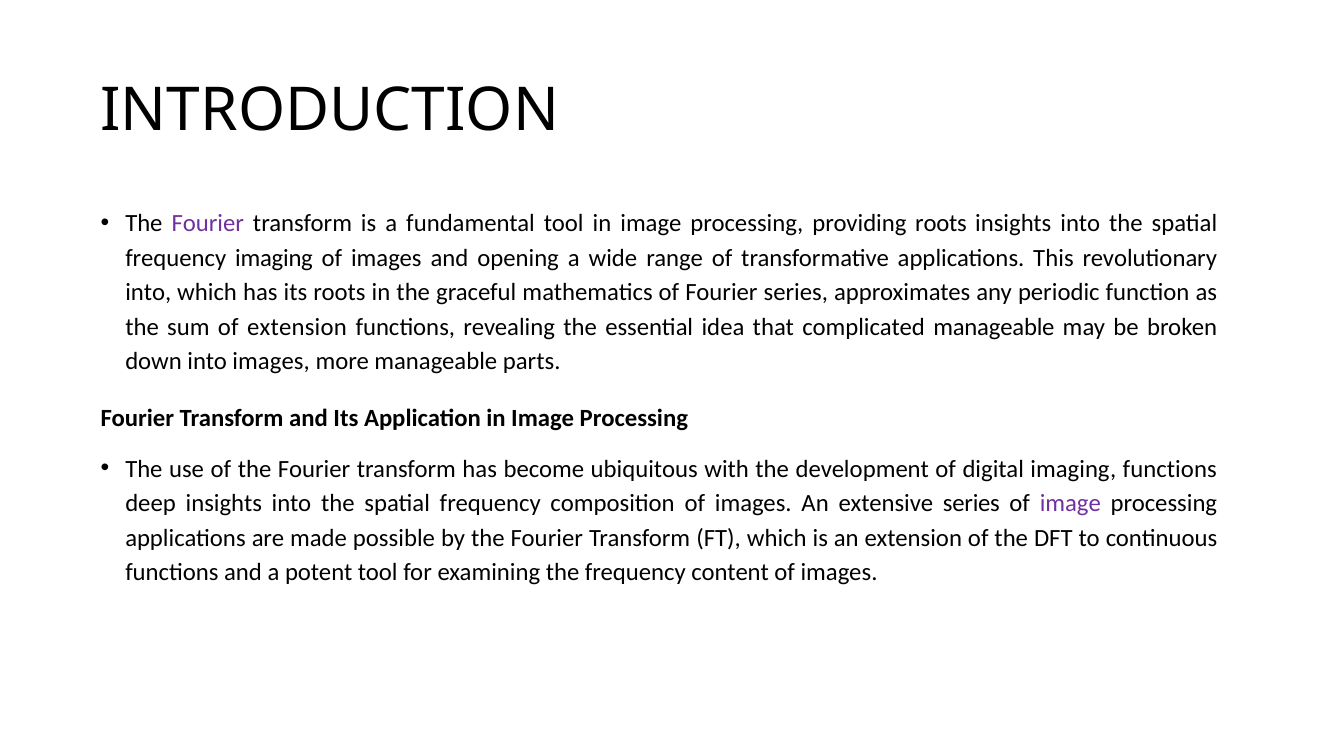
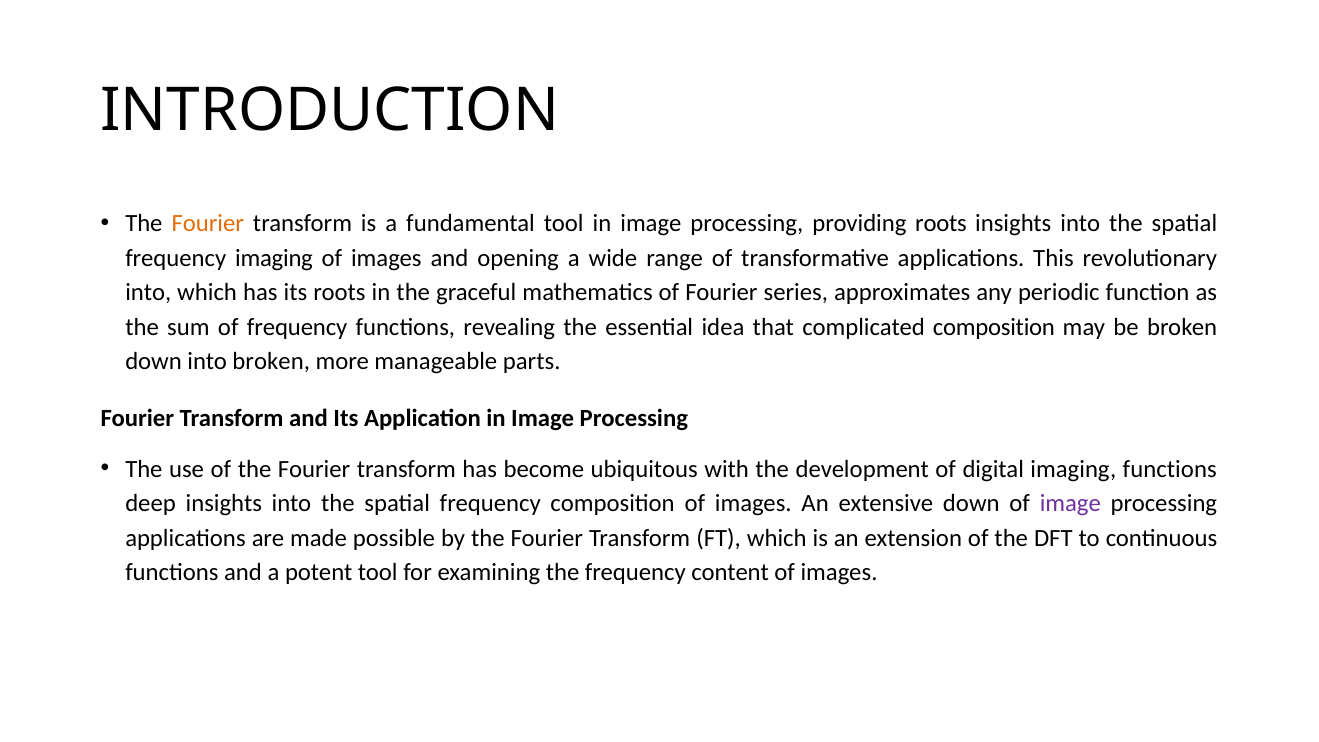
Fourier colour: purple -> orange (208, 224)
of extension: extension -> frequency (297, 327)
complicated manageable: manageable -> composition (994, 327)
into images: images -> broken (271, 361)
extensive series: series -> down (971, 503)
